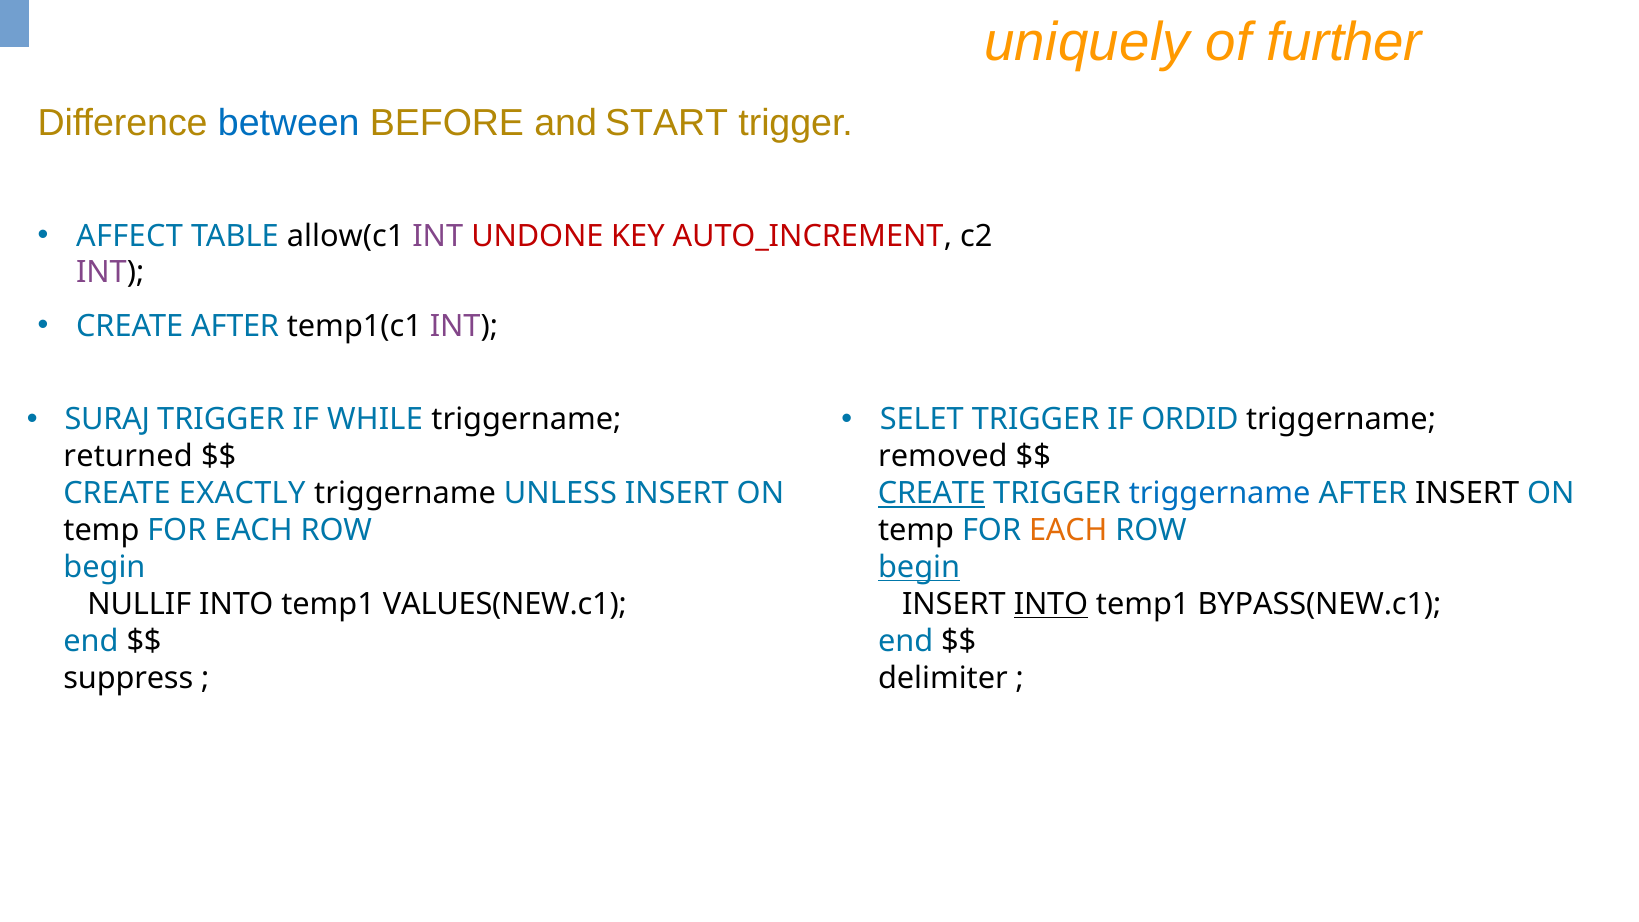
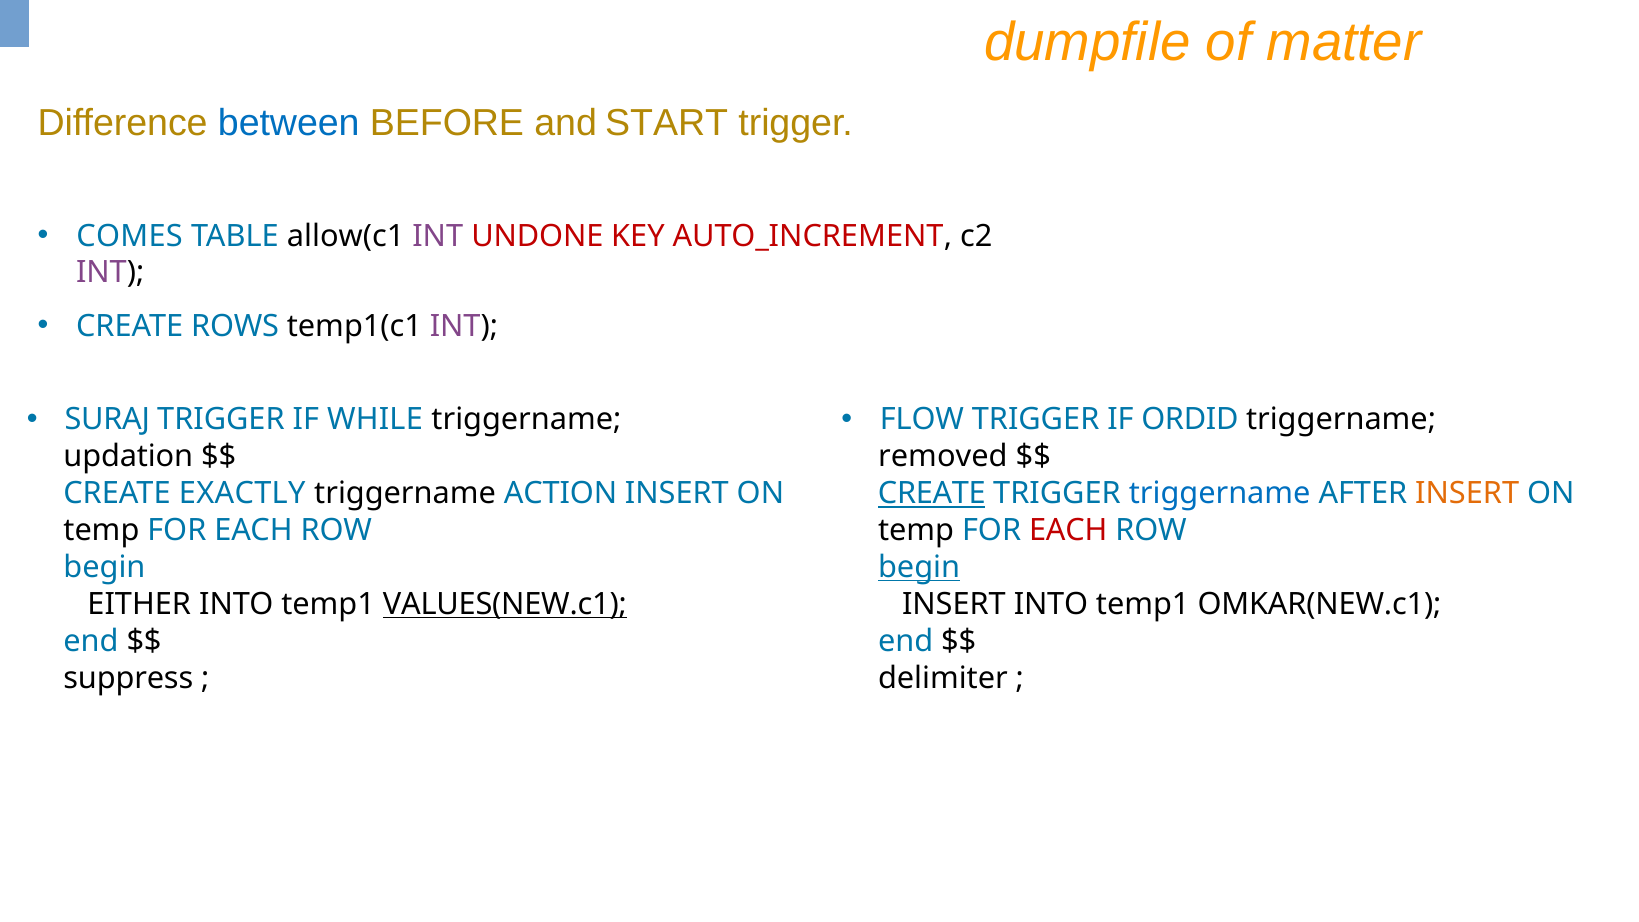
uniquely: uniquely -> dumpfile (1087, 43)
further: further -> matter (1344, 43)
AFFECT: AFFECT -> COMES (130, 236)
CREATE AFTER: AFTER -> ROWS (235, 326)
SELET: SELET -> FLOW (922, 420)
returned: returned -> updation (128, 457)
UNLESS: UNLESS -> ACTION (561, 494)
INSERT colour: black -> orange (1467, 494)
EACH colour: orange -> red (1068, 530)
NULLIF: NULLIF -> EITHER (139, 604)
VALUES(NEW.c1 underline: none -> present (505, 604)
INTO underline: present -> none (1051, 604)
BYPASS(NEW.c1: BYPASS(NEW.c1 -> OMKAR(NEW.c1 (1319, 604)
